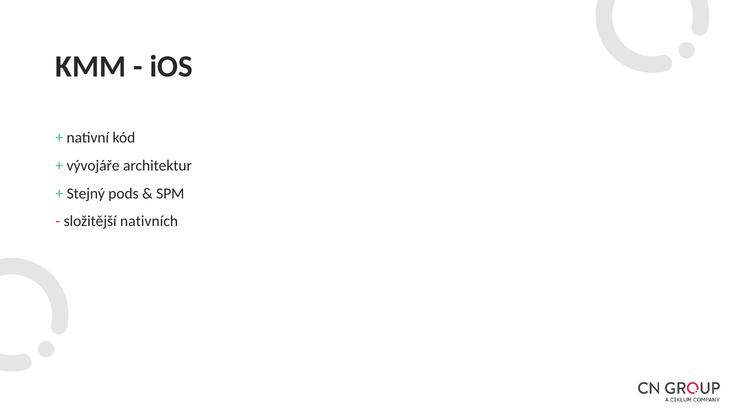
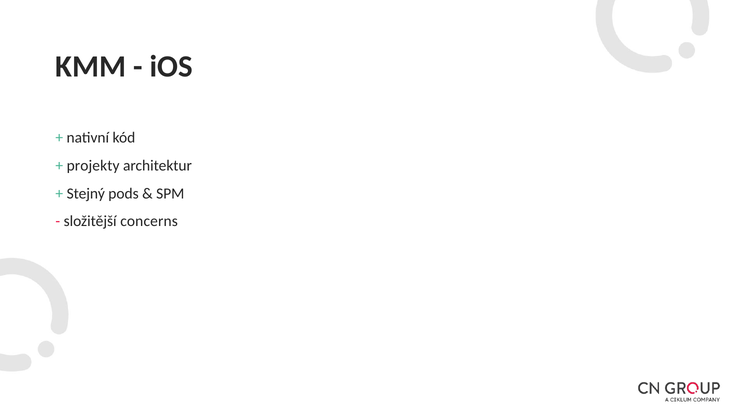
vývojáře: vývojáře -> projekty (93, 166)
nativních: nativních -> concerns (149, 221)
